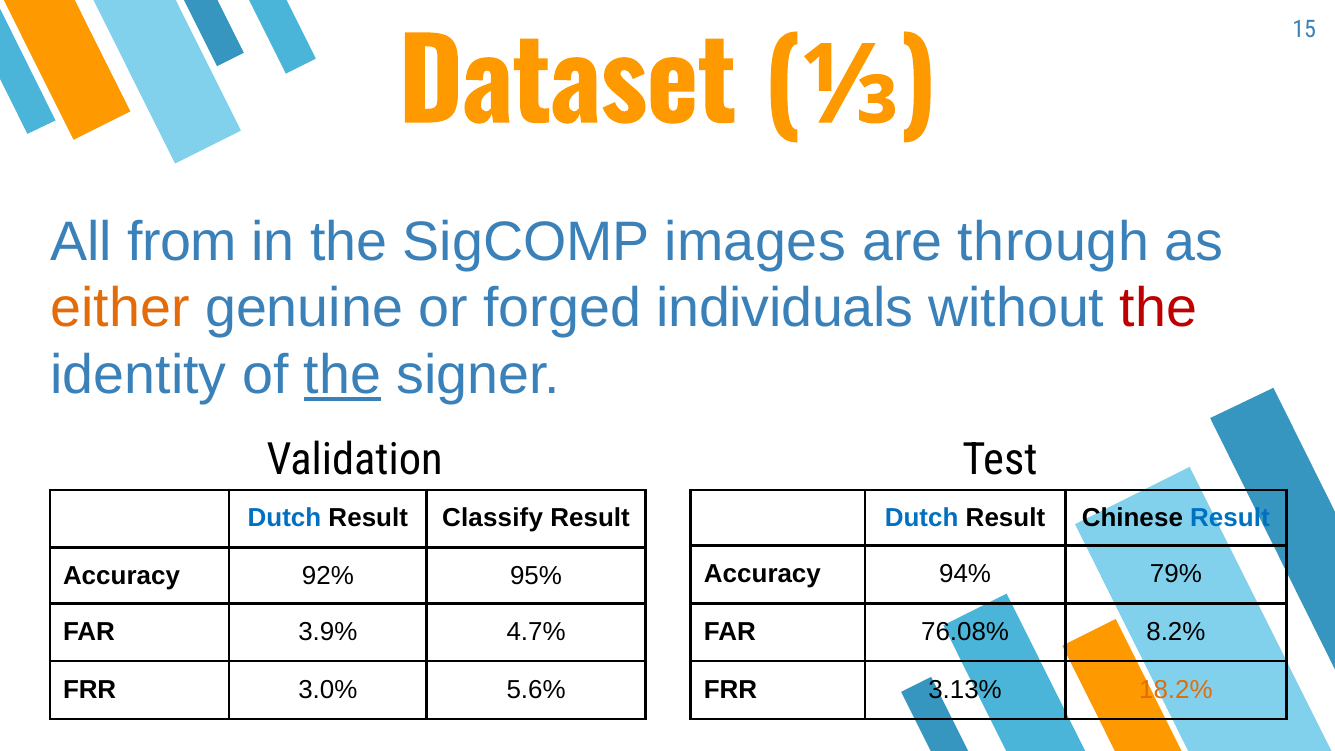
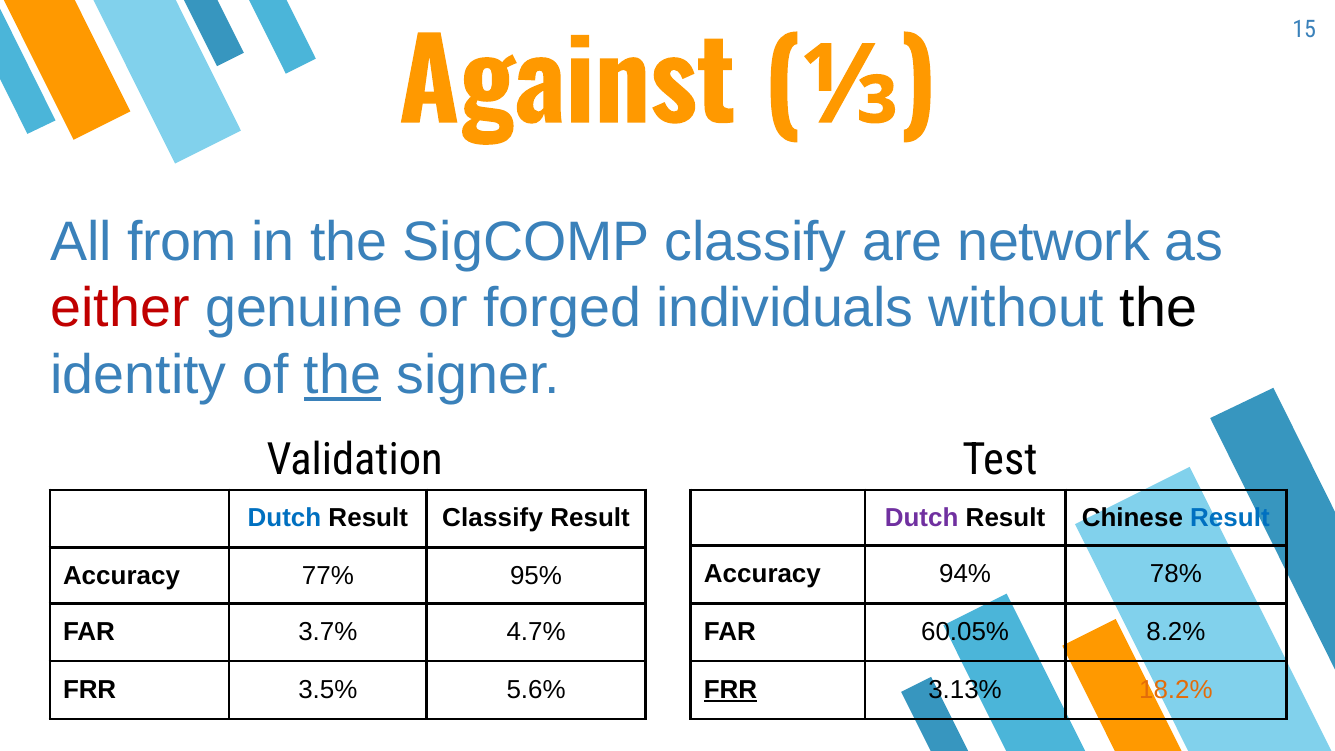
Dataset: Dataset -> Against (567, 86)
SigCOMP images: images -> classify (755, 242)
through: through -> network (1054, 242)
either colour: orange -> red (120, 308)
the colour: red -> black (1159, 308)
Dutch colour: blue -> purple (922, 518)
79%: 79% -> 78% (1176, 574)
92%: 92% -> 77% (328, 576)
3.9%: 3.9% -> 3.7% (328, 632)
76.08%: 76.08% -> 60.05% (965, 632)
3.0%: 3.0% -> 3.5% (328, 690)
FRR underline: none -> present (731, 690)
